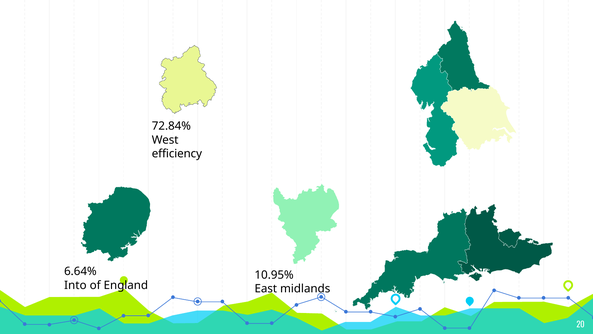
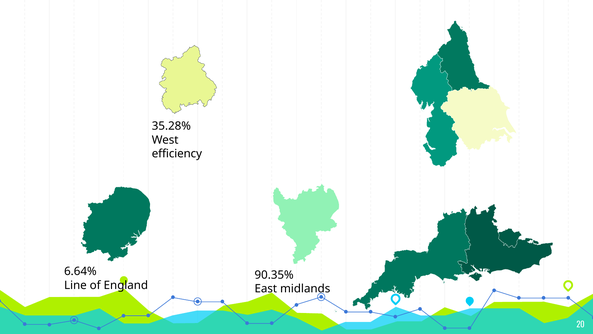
72.84%: 72.84% -> 35.28% (171, 126)
10.95%: 10.95% -> 90.35% (274, 275)
Into: Into -> Line (75, 285)
